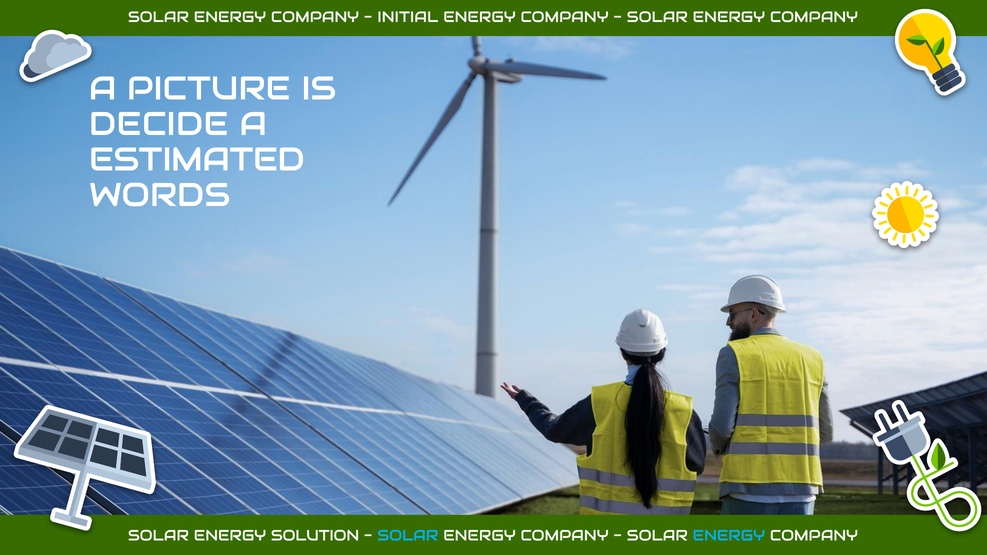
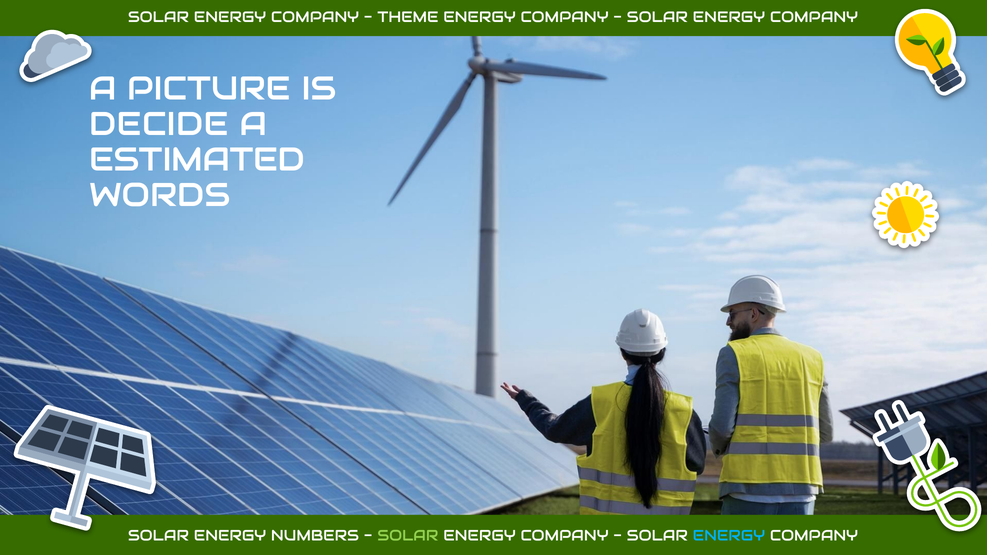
INITIAL: INITIAL -> THEME (408, 17)
SOLUTION: SOLUTION -> NUMBERS (315, 536)
SOLAR colour: light blue -> light green (408, 536)
